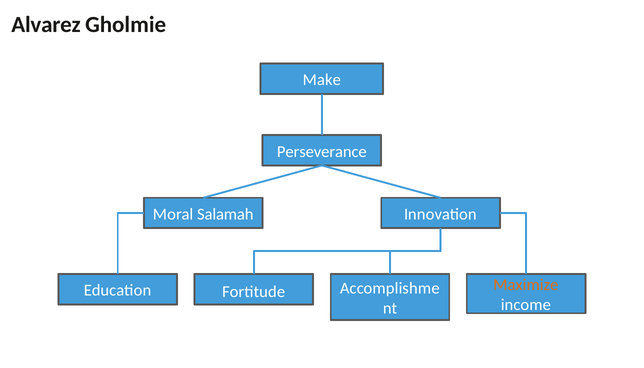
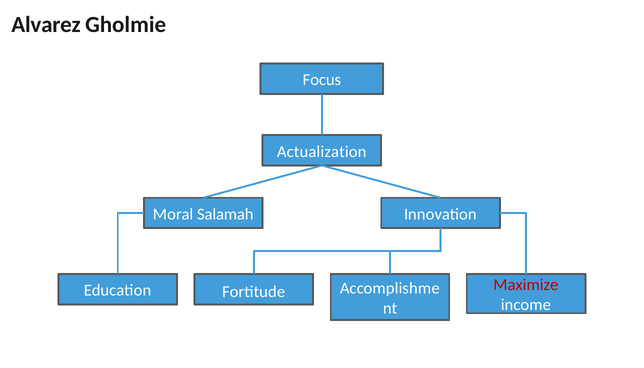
Make: Make -> Focus (322, 80)
Perseverance: Perseverance -> Actualization (322, 152)
Maximize colour: orange -> red (526, 285)
